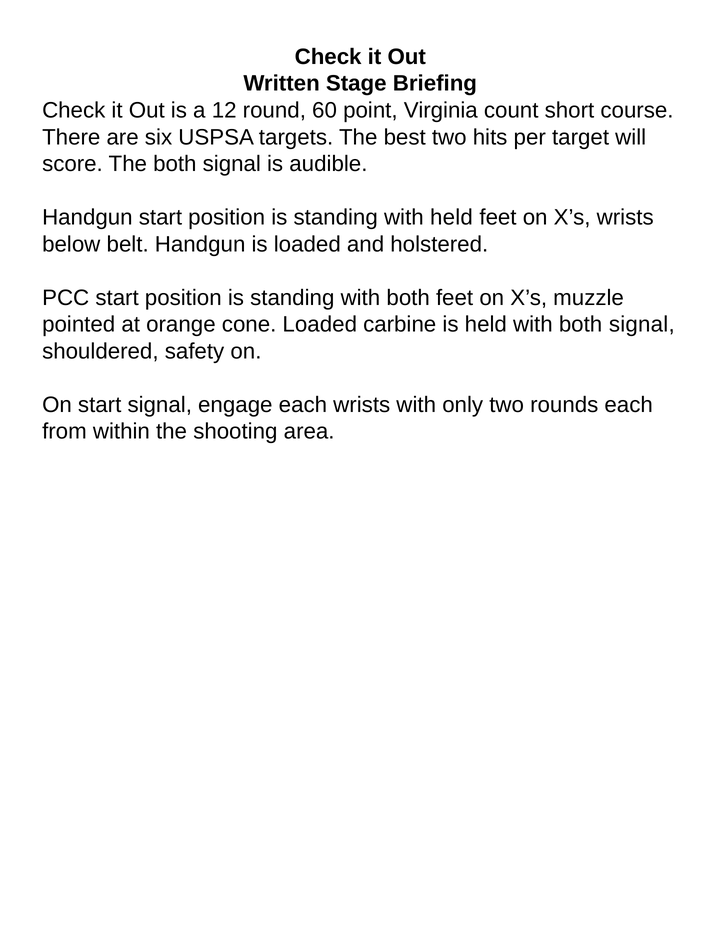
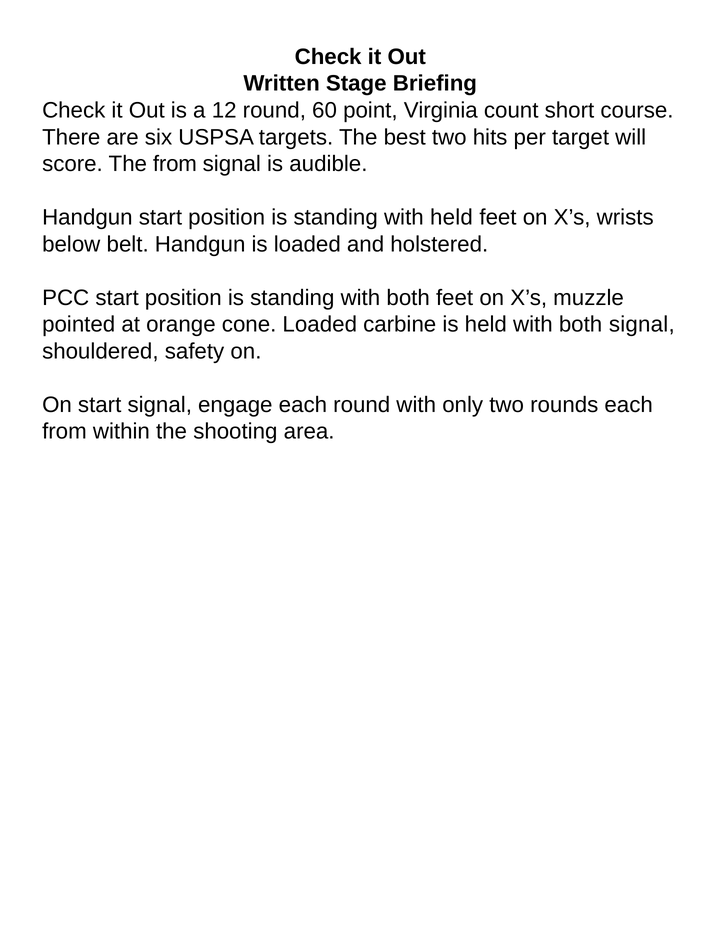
The both: both -> from (175, 164)
each wrists: wrists -> round (362, 405)
